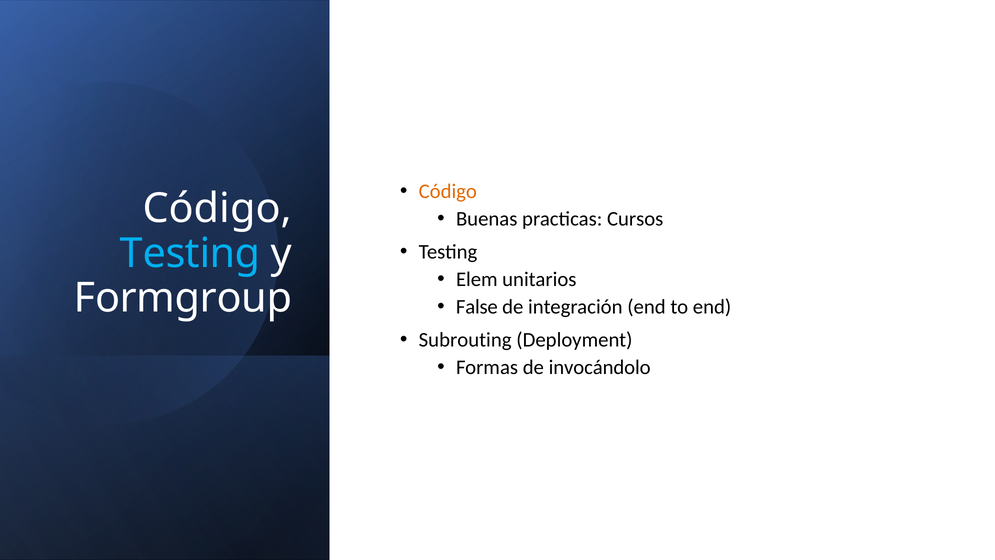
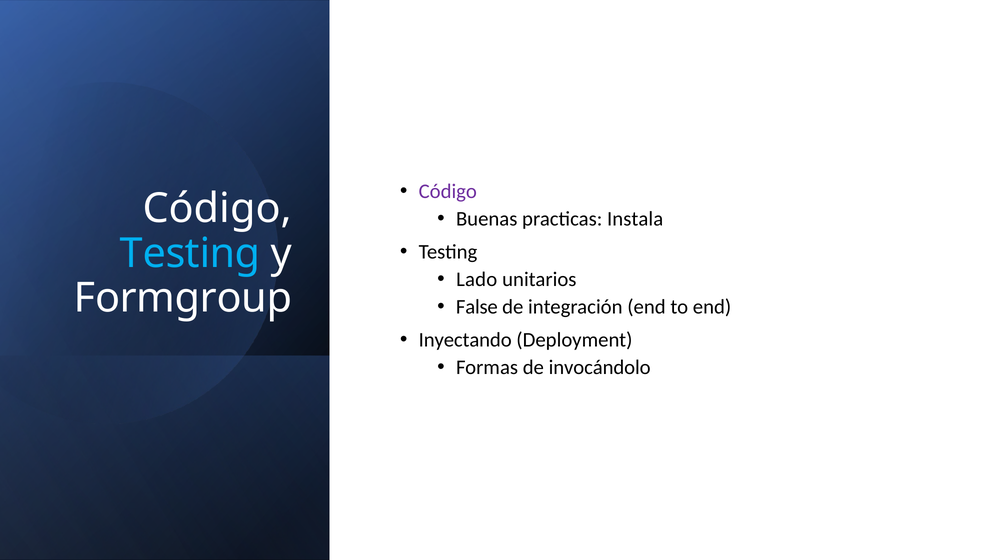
Código colour: orange -> purple (448, 191)
Cursos: Cursos -> Instala (635, 219)
Elem: Elem -> Lado (477, 279)
Subrouting: Subrouting -> Inyectando (465, 340)
